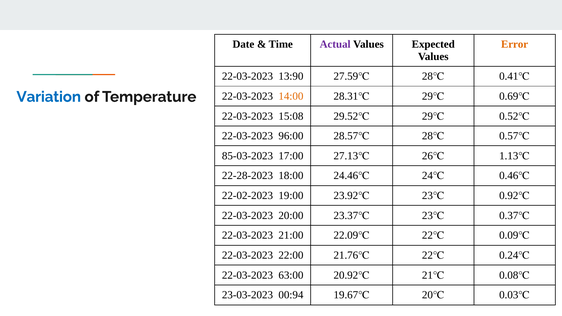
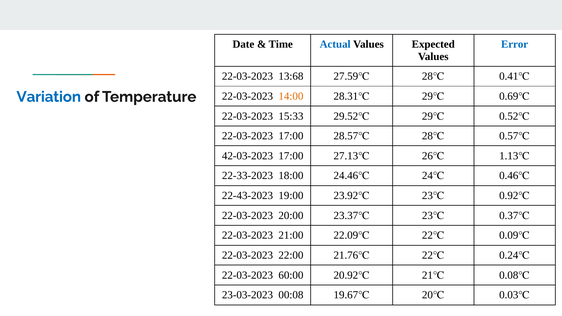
Actual colour: purple -> blue (335, 44)
Error colour: orange -> blue (515, 44)
13:90: 13:90 -> 13:68 (291, 76)
15:08: 15:08 -> 15:33 (291, 116)
22-03-2023 96:00: 96:00 -> 17:00 (291, 136)
85-03-2023: 85-03-2023 -> 42-03-2023 (247, 156)
22-28-2023: 22-28-2023 -> 22-33-2023 (247, 176)
22-02-2023: 22-02-2023 -> 22-43-2023 (247, 196)
63:00: 63:00 -> 60:00 (291, 275)
00:94: 00:94 -> 00:08 (291, 295)
